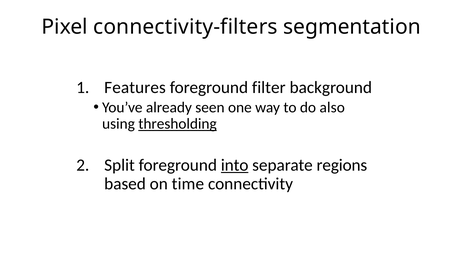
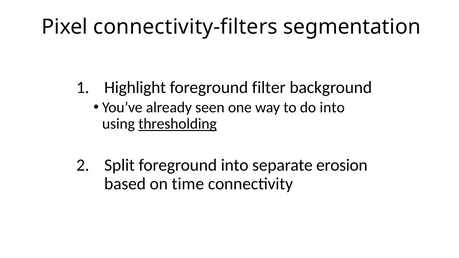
Features: Features -> Highlight (135, 87)
do also: also -> into (332, 107)
into underline: present -> none (235, 165)
regions: regions -> erosion (342, 165)
